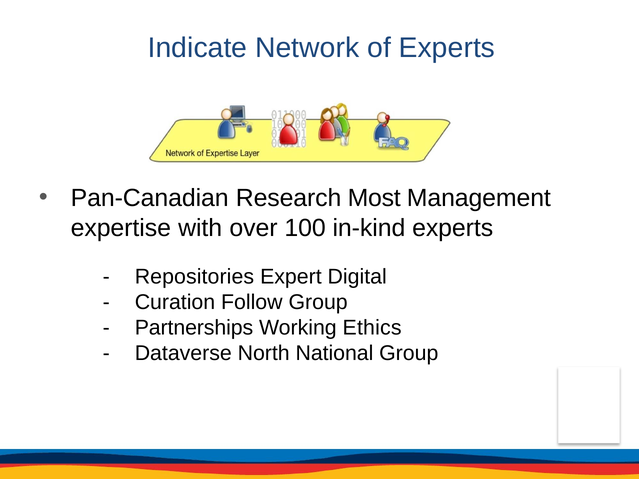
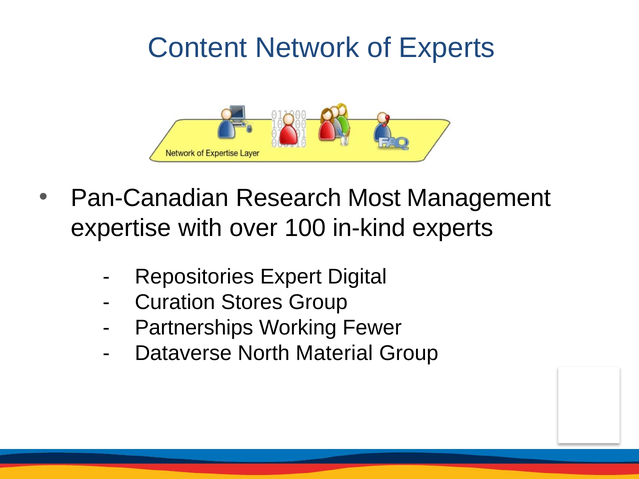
Indicate: Indicate -> Content (197, 48)
Follow: Follow -> Stores (252, 302)
Ethics: Ethics -> Fewer (372, 328)
National: National -> Material (334, 354)
